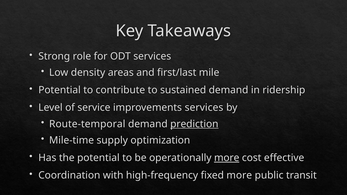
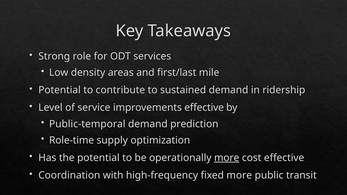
improvements services: services -> effective (204, 108)
Route-temporal: Route-temporal -> Public-temporal (87, 124)
prediction underline: present -> none (194, 124)
Mile-time: Mile-time -> Role-time (72, 140)
